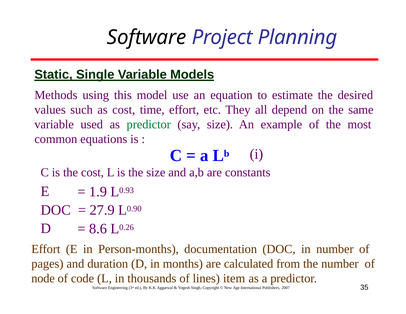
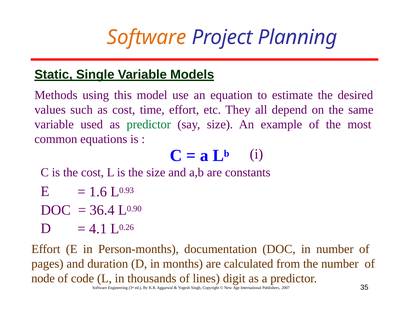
Software colour: black -> orange (147, 38)
1.9: 1.9 -> 1.6 (98, 192)
27.9: 27.9 -> 36.4 (102, 210)
8.6: 8.6 -> 4.1 (98, 229)
item: item -> digit (234, 278)
